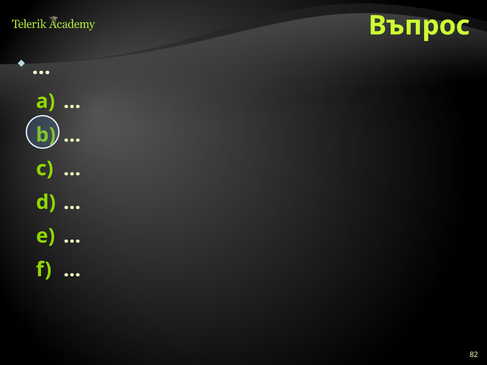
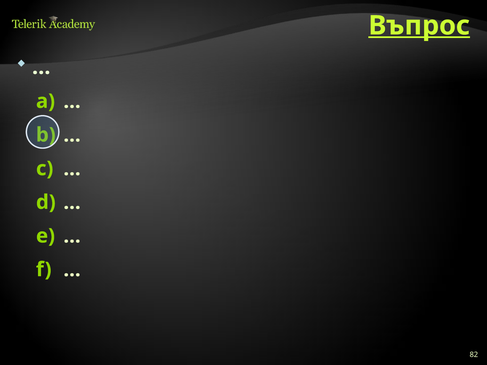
Въпрос underline: none -> present (419, 26)
